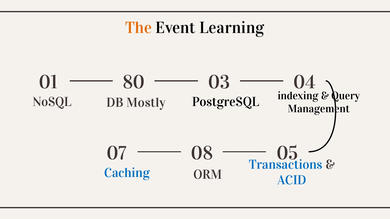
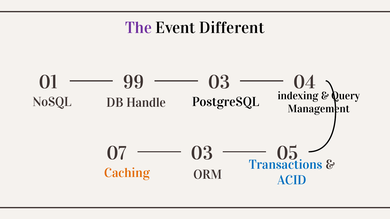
The colour: orange -> purple (138, 28)
Learning: Learning -> Different (232, 28)
80: 80 -> 99 (133, 82)
Mostly: Mostly -> Handle (146, 103)
07 08: 08 -> 03 (202, 153)
Caching colour: blue -> orange (127, 173)
